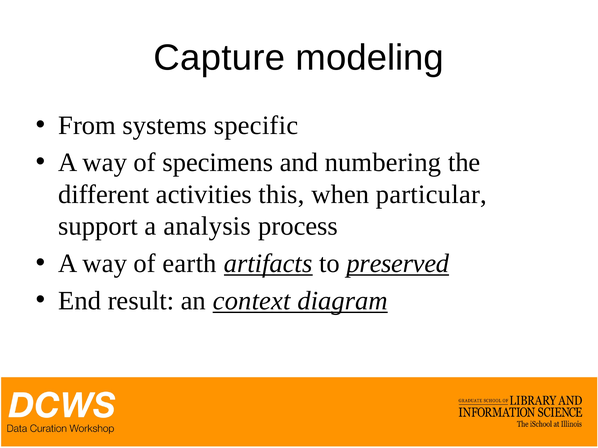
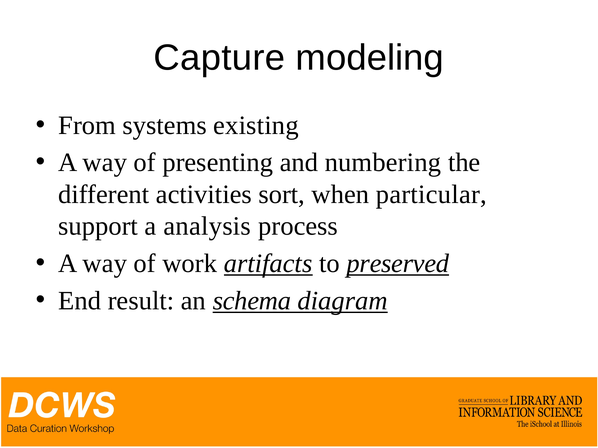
specific: specific -> existing (256, 125)
specimens: specimens -> presenting (218, 163)
this: this -> sort (282, 195)
earth: earth -> work (190, 264)
context: context -> schema (252, 301)
